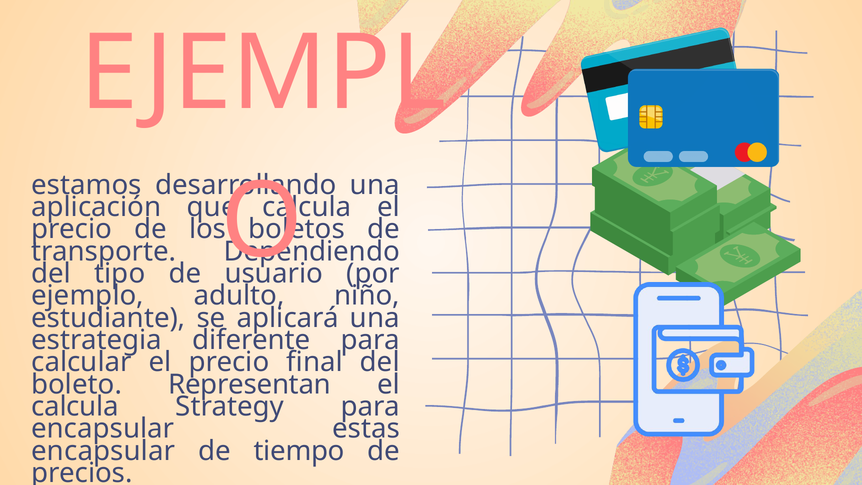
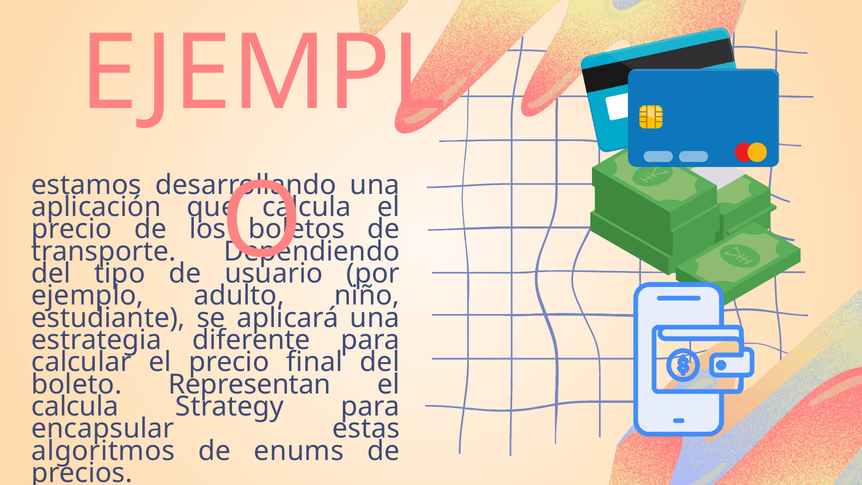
encapsular: encapsular -> algoritmos (103, 451)
tiempo: tiempo -> enums (299, 451)
